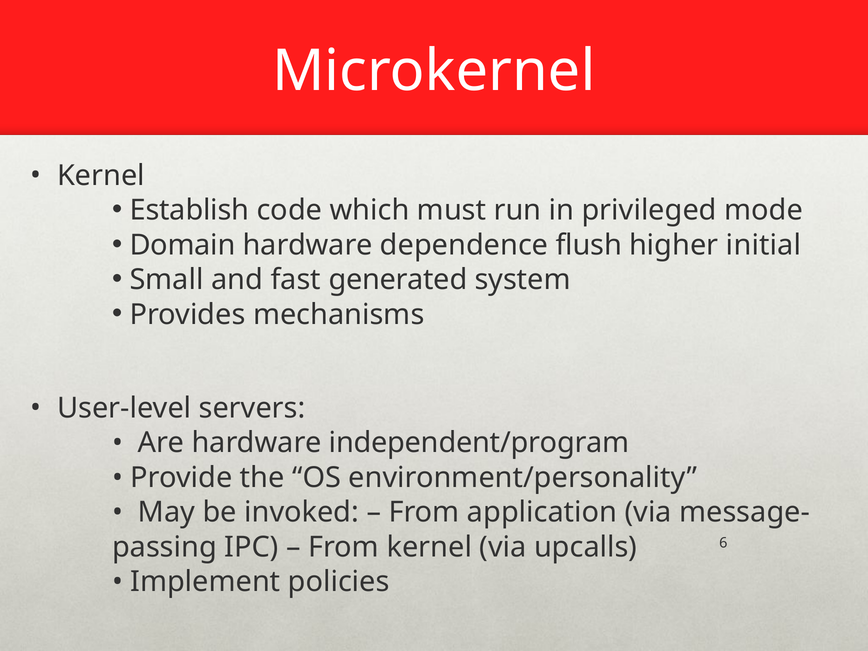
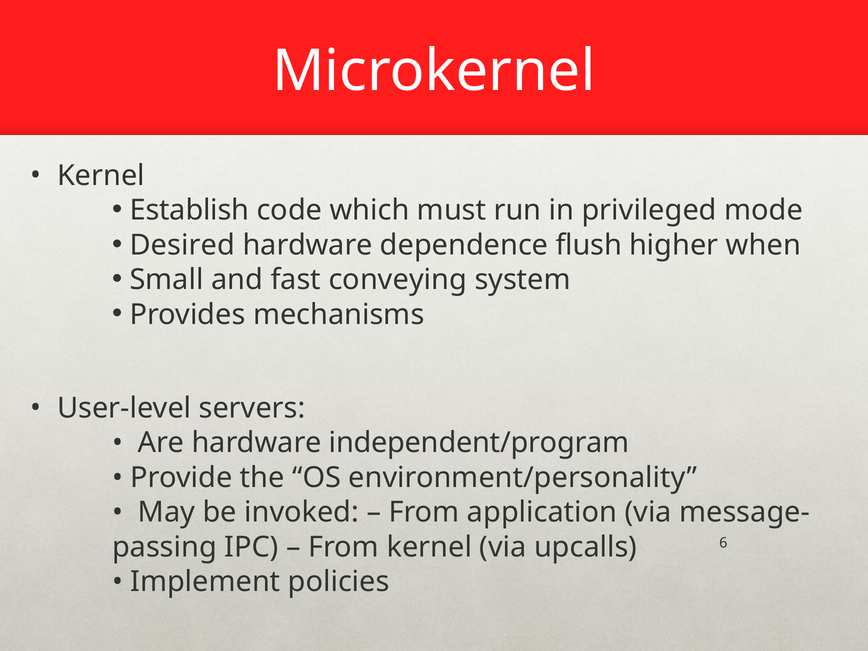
Domain: Domain -> Desired (182, 245)
initial: initial -> when (764, 245)
generated: generated -> conveying (398, 280)
